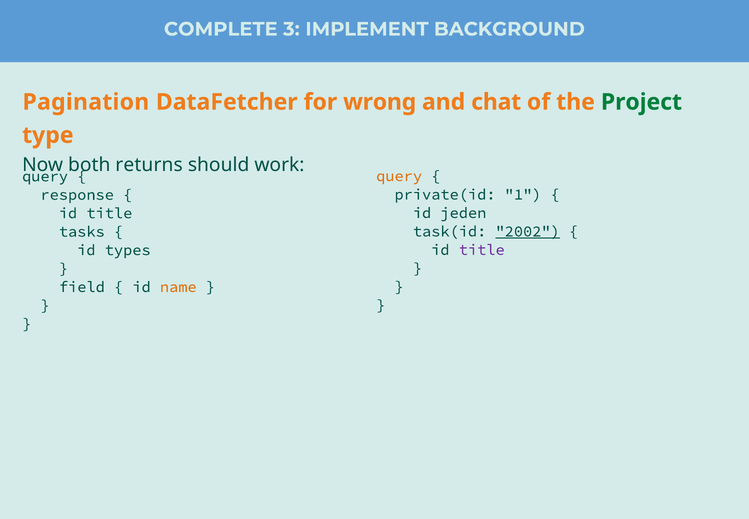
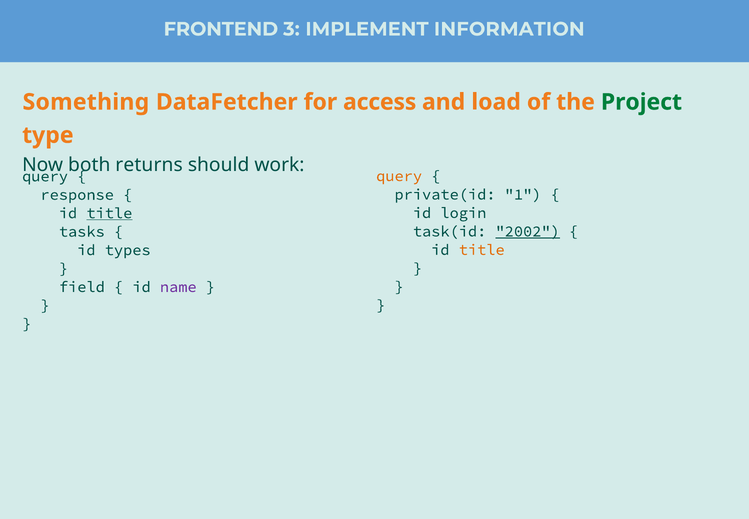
COMPLETE: COMPLETE -> FRONTEND (221, 29)
BACKGROUND: BACKGROUND -> INFORMATION (509, 29)
Pagination: Pagination -> Something (86, 102)
wrong: wrong -> access (380, 102)
chat: chat -> load (496, 102)
jeden: jeden -> login (463, 213)
title underline: none -> present (109, 213)
title colour: purple -> orange (482, 250)
name colour: orange -> purple (178, 287)
